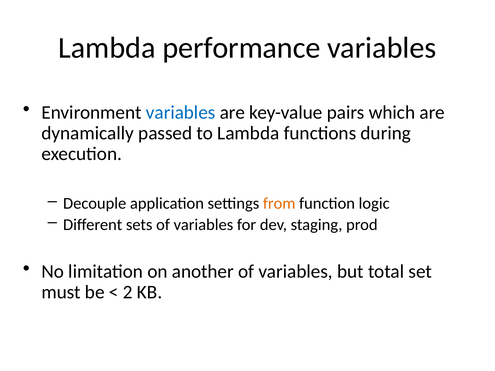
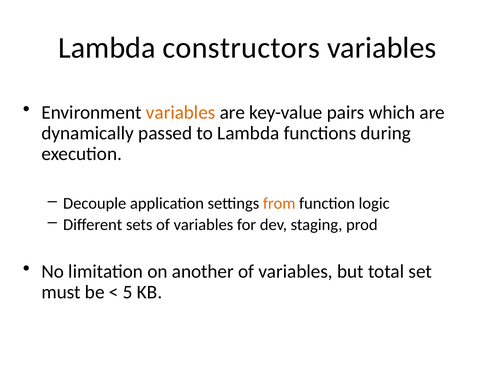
performance: performance -> constructors (241, 48)
variables colour: blue -> orange (181, 112)
2: 2 -> 5 (128, 292)
